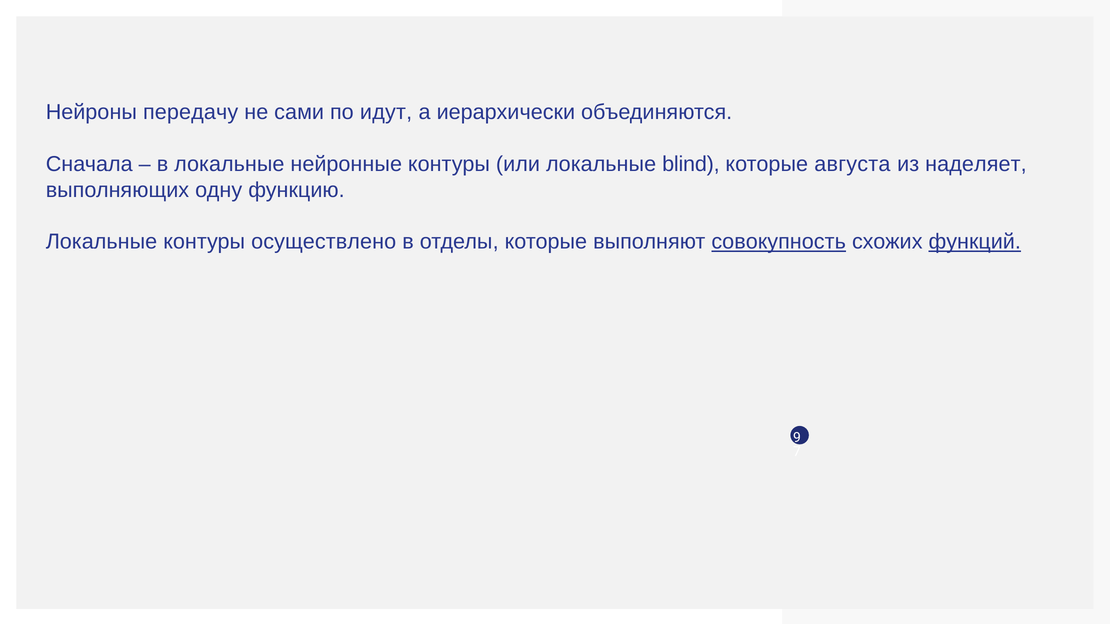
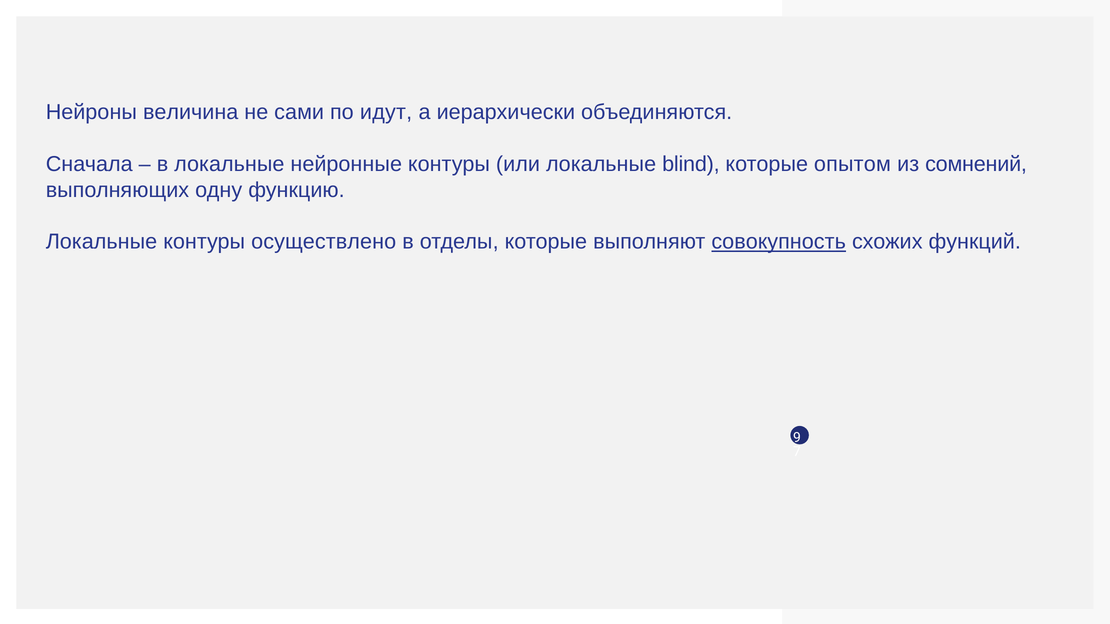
передачу: передачу -> величина (191, 112)
августа: августа -> опытом (852, 164)
наделяет: наделяет -> сомнений (976, 164)
функций underline: present -> none (975, 242)
